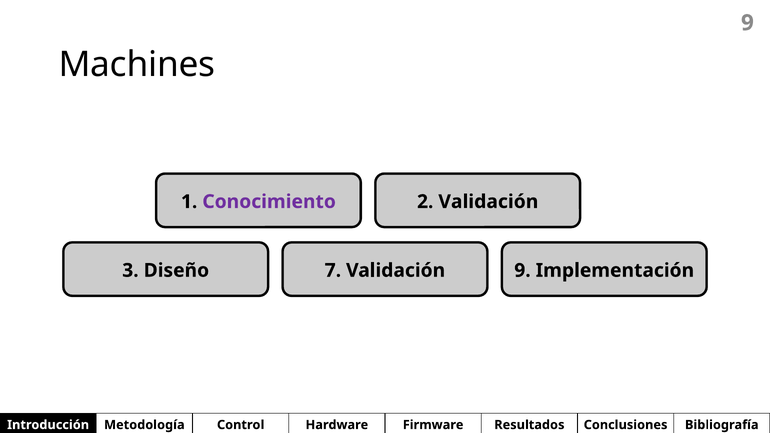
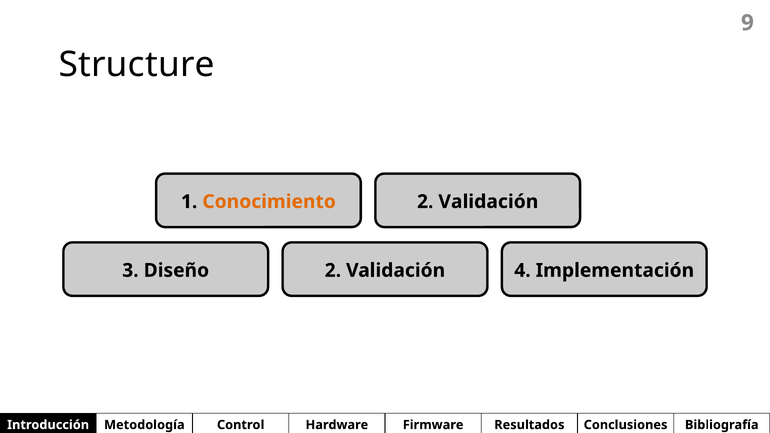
Machines: Machines -> Structure (137, 65)
Conocimiento colour: purple -> orange (269, 202)
Diseño 7: 7 -> 2 (333, 271)
Validación 9: 9 -> 4 (522, 271)
